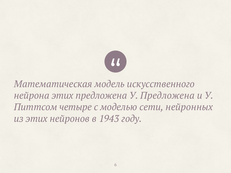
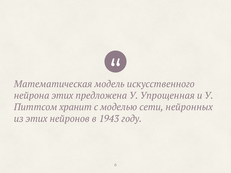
У Предложена: Предложена -> Упрощенная (167, 96)
четыре: четыре -> хранит (76, 107)
